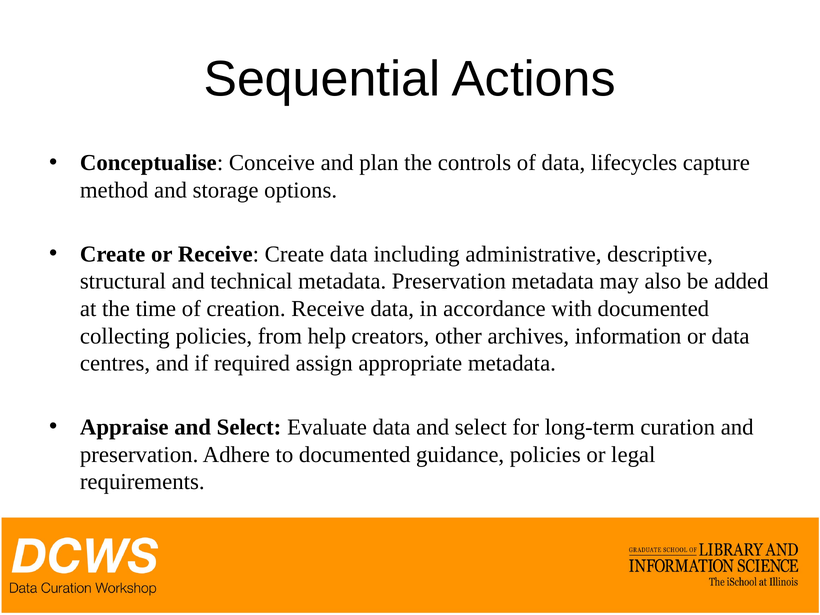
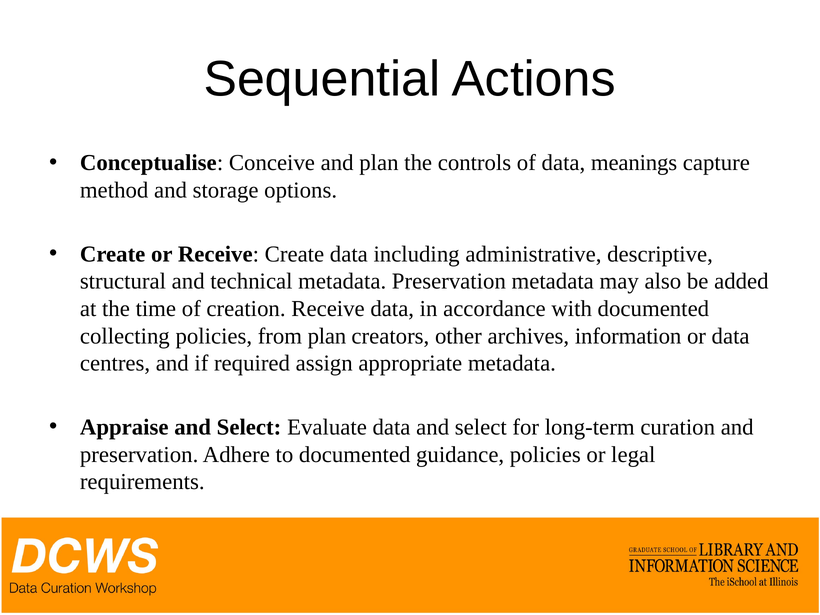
lifecycles: lifecycles -> meanings (634, 163)
from help: help -> plan (327, 336)
